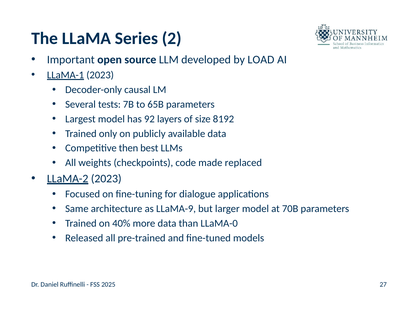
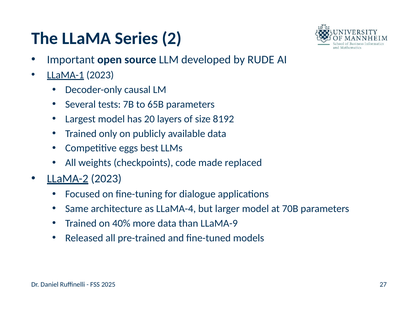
LOAD: LOAD -> RUDE (261, 60)
92: 92 -> 20 (149, 119)
then: then -> eggs (128, 148)
LLaMA-9: LLaMA-9 -> LLaMA-4 (176, 209)
LLaMA-0: LLaMA-0 -> LLaMA-9 (219, 224)
